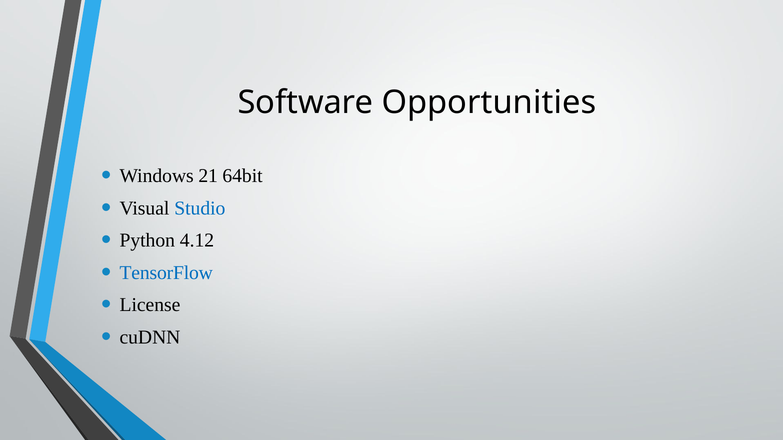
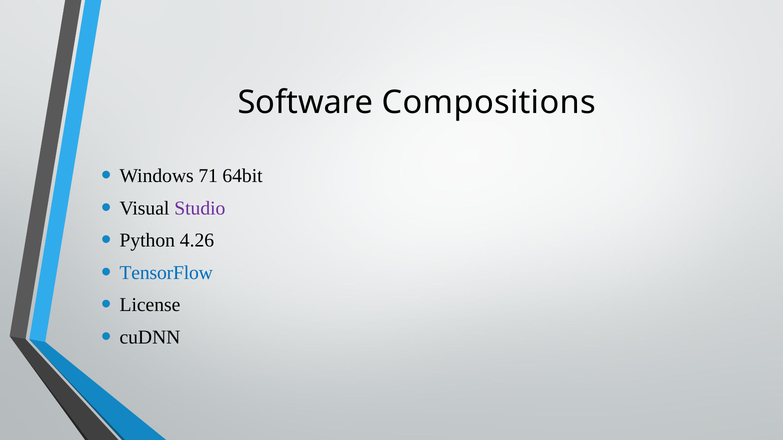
Opportunities: Opportunities -> Compositions (489, 103)
21: 21 -> 71 (208, 176)
Studio colour: blue -> purple (200, 208)
4.12: 4.12 -> 4.26 (197, 241)
